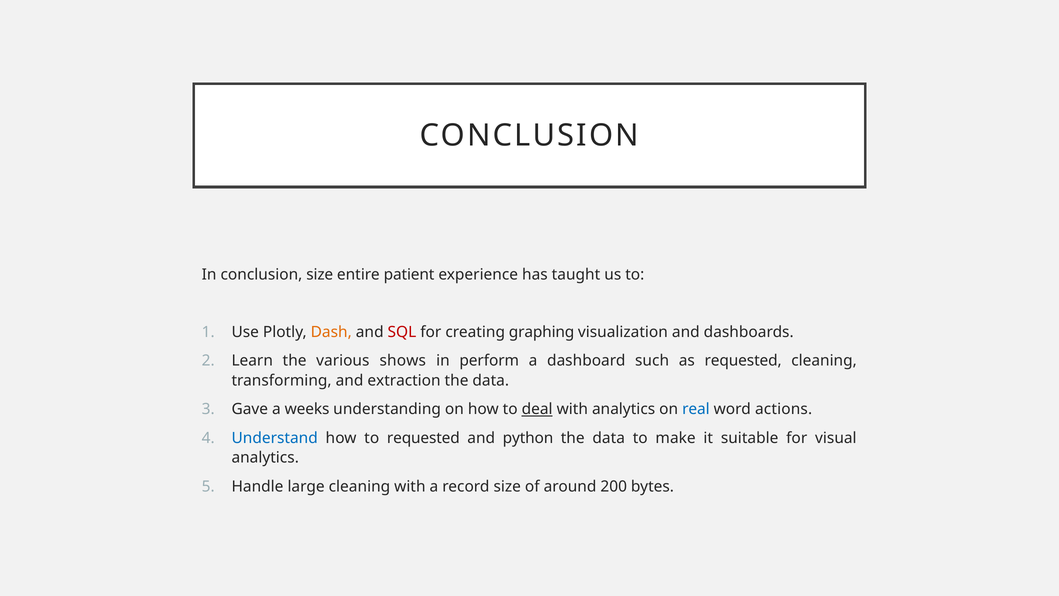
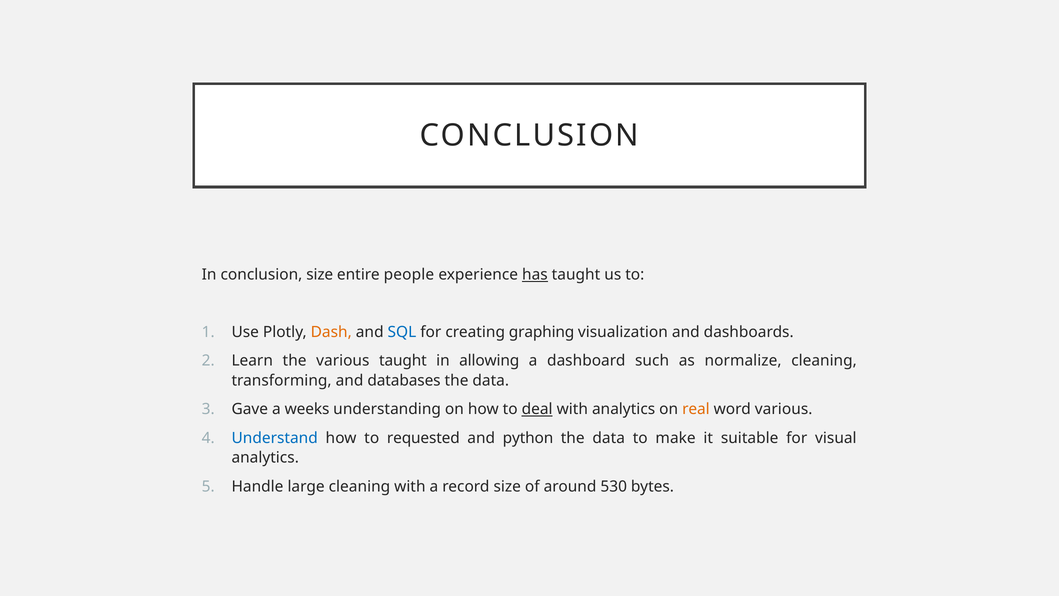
patient: patient -> people (409, 275)
has underline: none -> present (535, 275)
SQL colour: red -> blue (402, 332)
various shows: shows -> taught (403, 361)
perform: perform -> allowing (489, 361)
as requested: requested -> normalize (743, 361)
extraction: extraction -> databases (404, 380)
real colour: blue -> orange (696, 409)
word actions: actions -> various (784, 409)
200: 200 -> 530 (614, 486)
